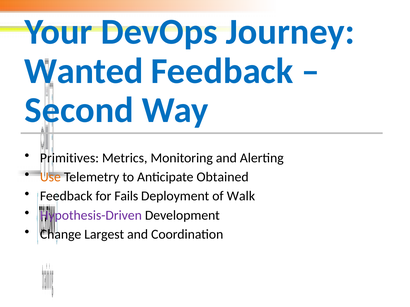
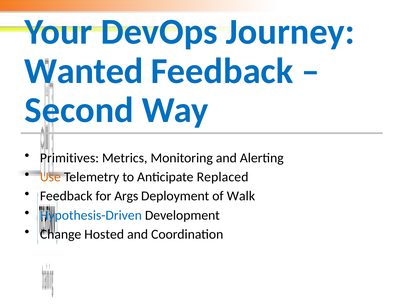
Obtained: Obtained -> Replaced (223, 177)
Fails: Fails -> Args (126, 196)
Hypothesis-Driven colour: purple -> blue (91, 216)
Largest: Largest -> Hosted (104, 235)
